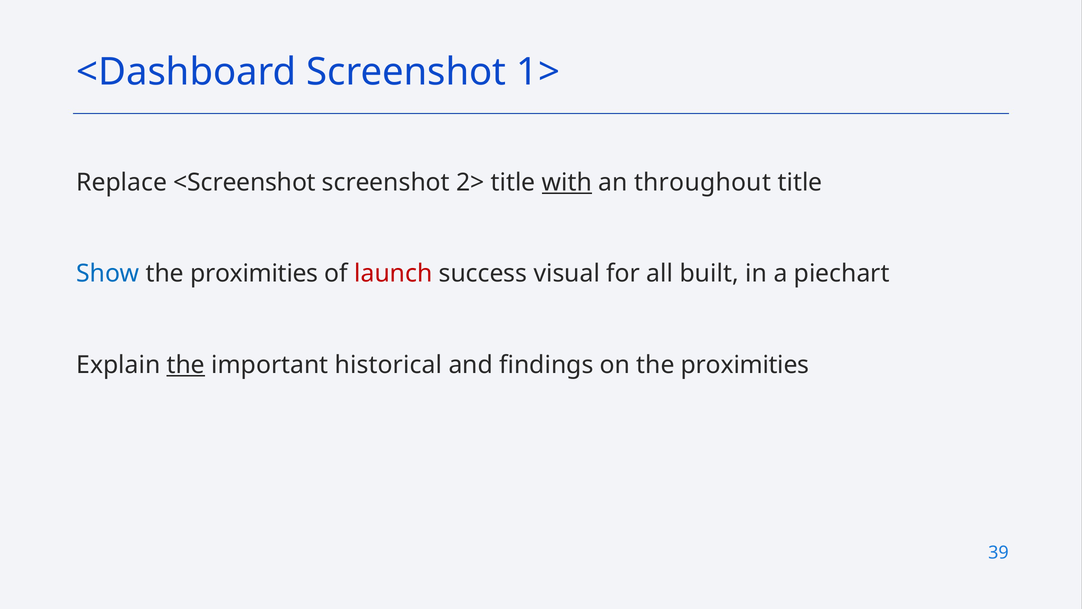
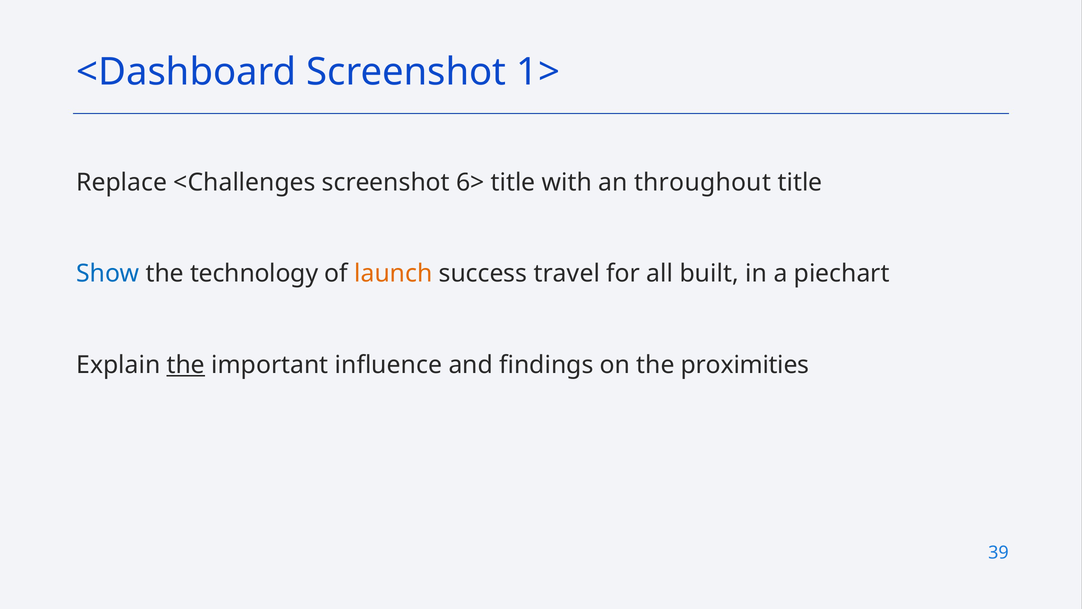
<Screenshot: <Screenshot -> <Challenges (245, 183)
2>: 2> -> 6> (470, 183)
with underline: present -> none (567, 183)
proximities: proximities -> technology (254, 274)
launch colour: red -> orange (393, 274)
visual: visual -> travel (567, 274)
historical: historical -> influence (388, 365)
